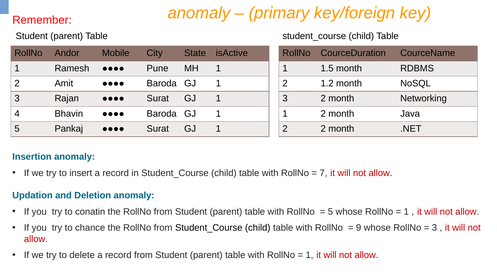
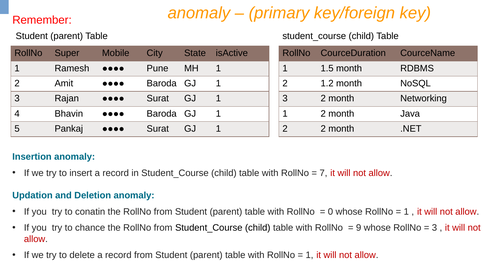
Andor: Andor -> Super (67, 53)
5: 5 -> 0 (330, 211)
